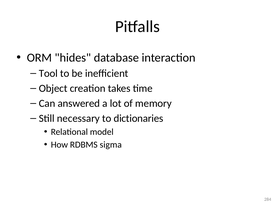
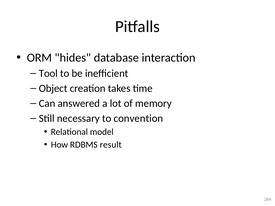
dictionaries: dictionaries -> convention (138, 118)
sigma: sigma -> result (111, 145)
